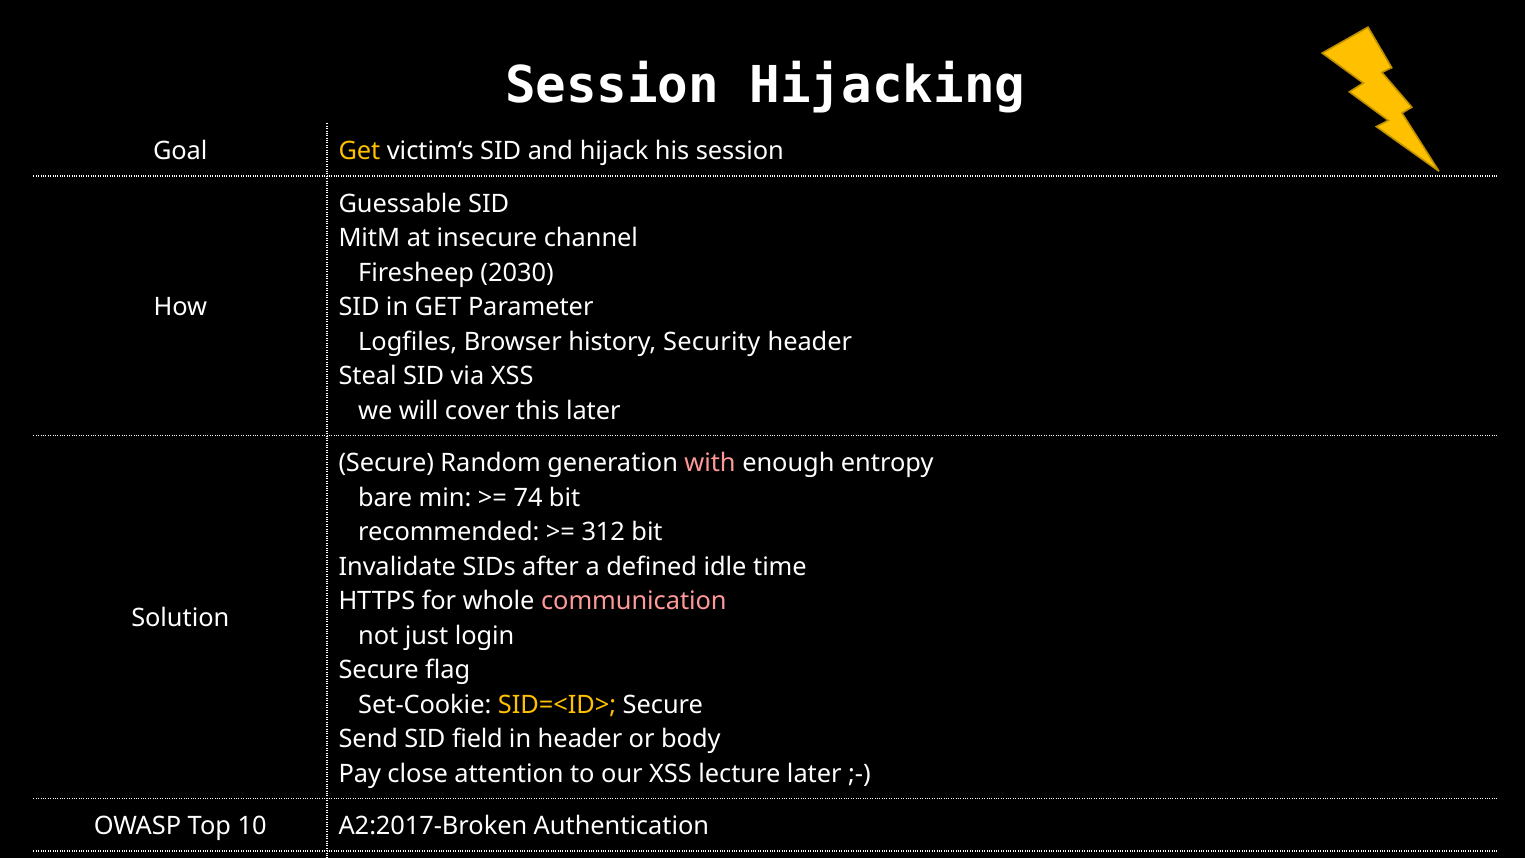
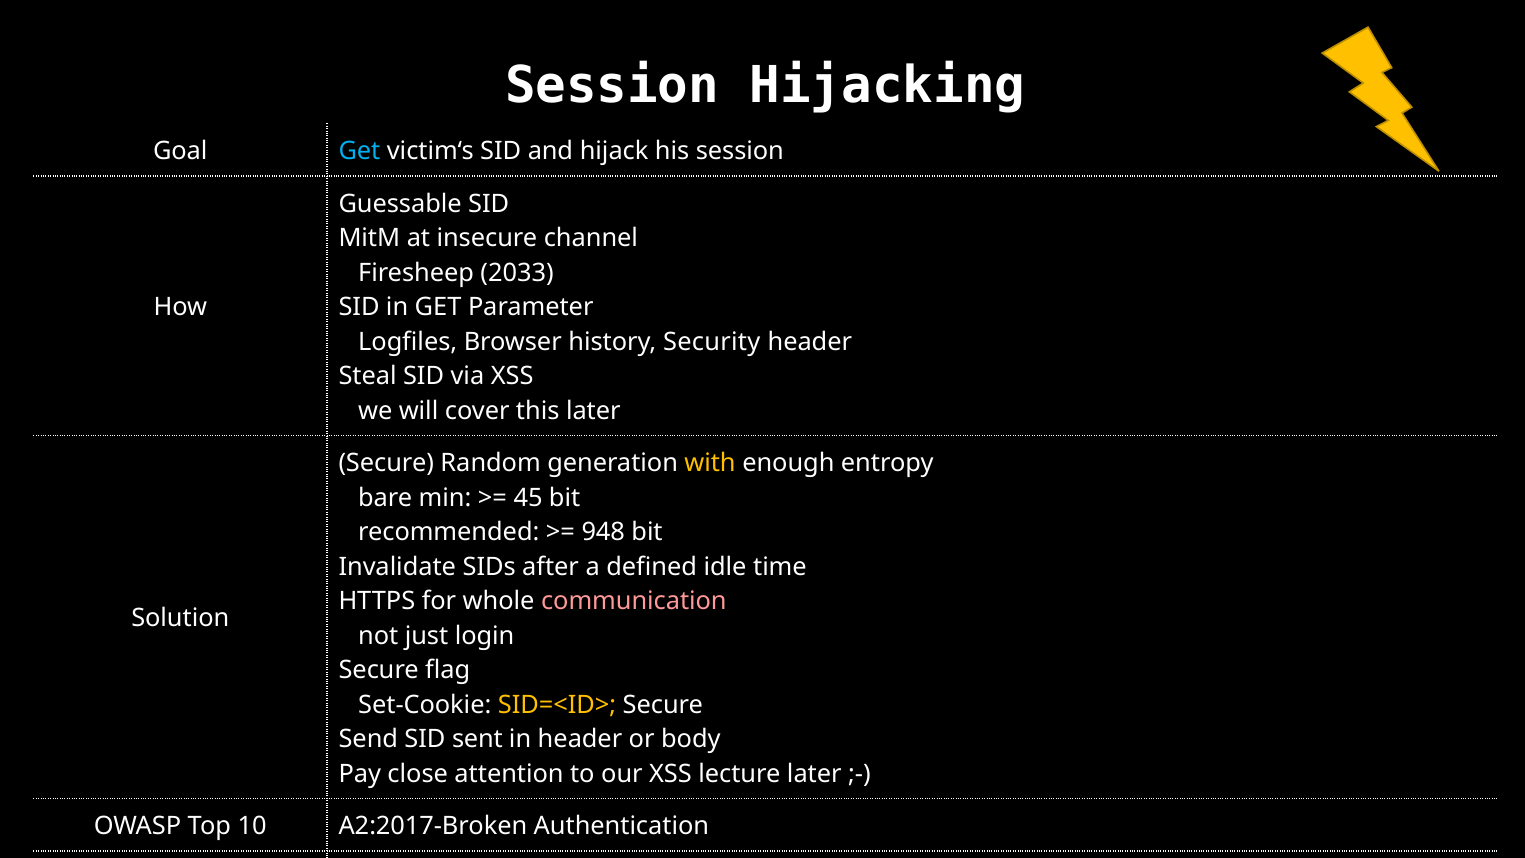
Get colour: yellow -> light blue (359, 151)
2030: 2030 -> 2033 (517, 273)
with colour: pink -> yellow (710, 463)
74: 74 -> 45 (528, 498)
312: 312 -> 948 (603, 532)
field: field -> sent (477, 739)
